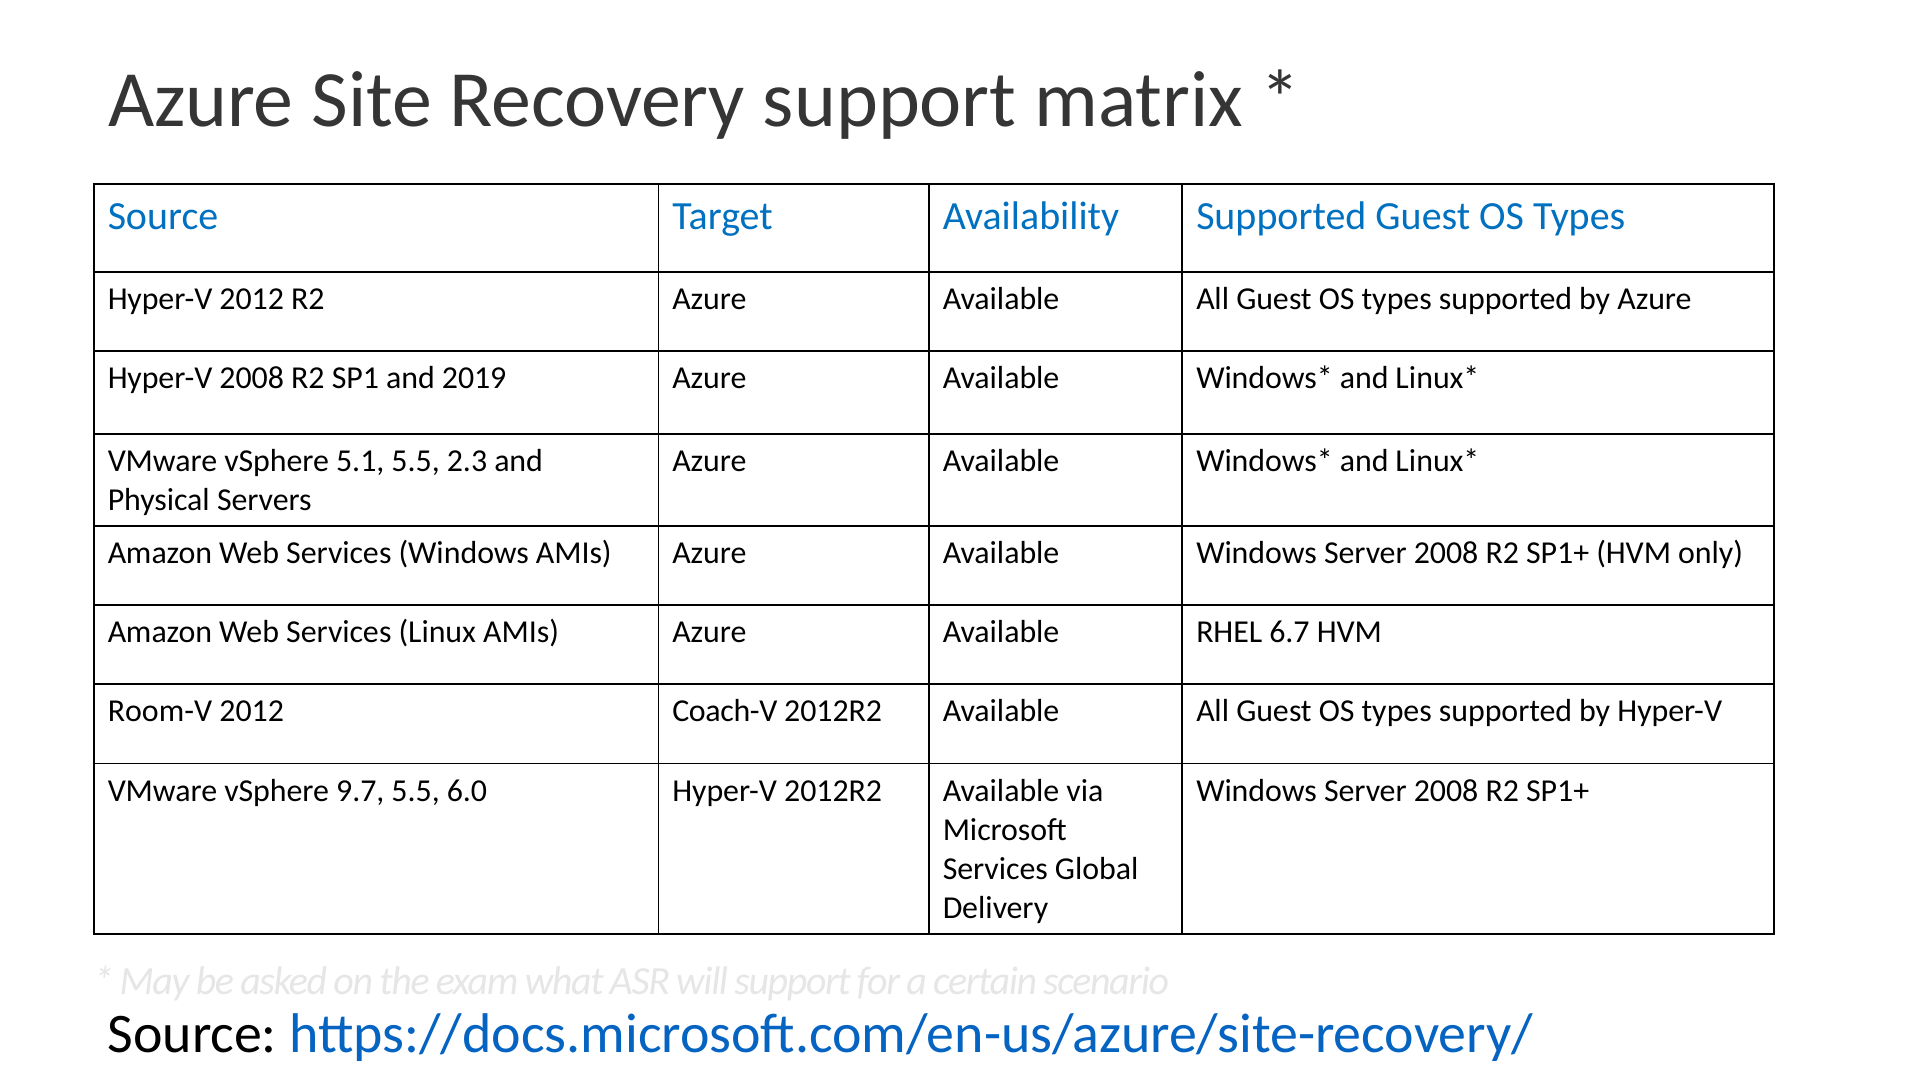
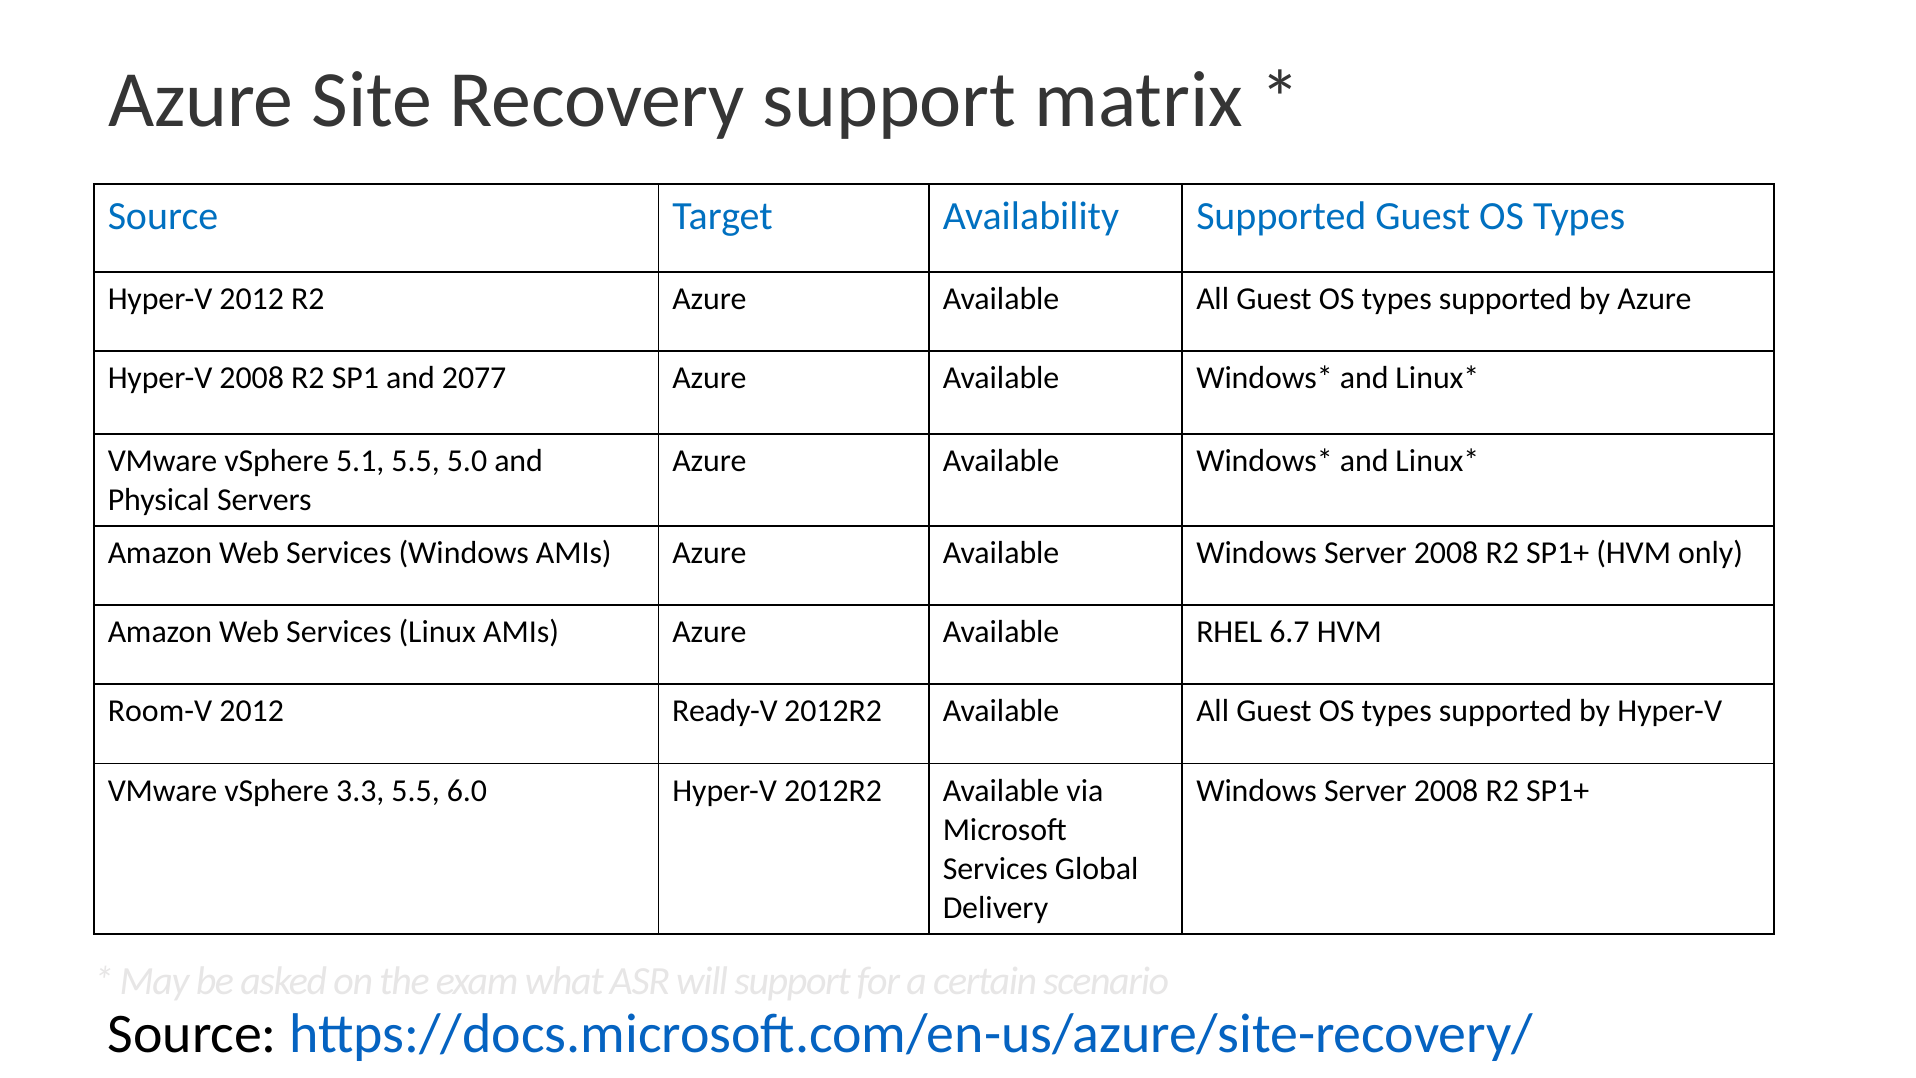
2019: 2019 -> 2077 (474, 378)
2.3: 2.3 -> 5.0 (467, 461)
Coach-V: Coach-V -> Ready-V (725, 711)
9.7: 9.7 -> 3.3 (360, 790)
